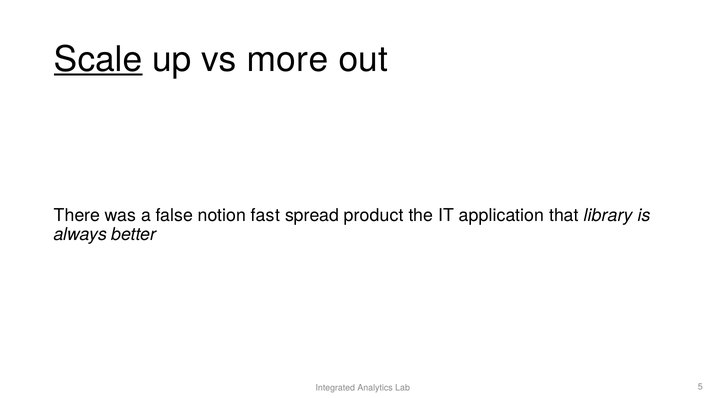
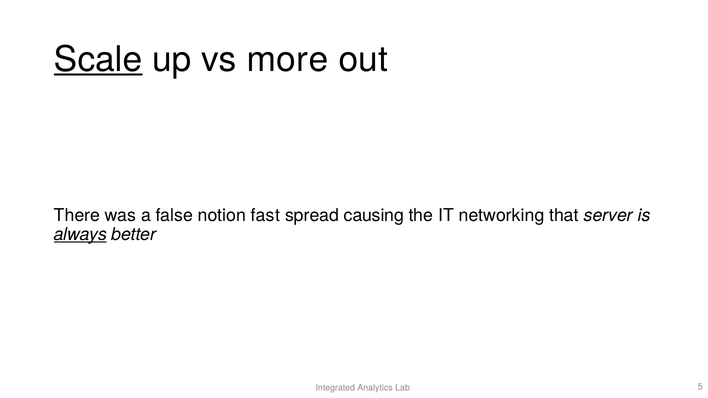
product: product -> causing (374, 215)
application: application -> networking (502, 215)
library: library -> server (608, 215)
always underline: none -> present (80, 235)
